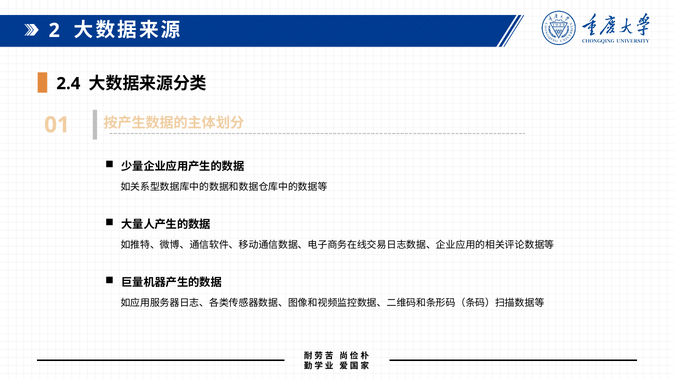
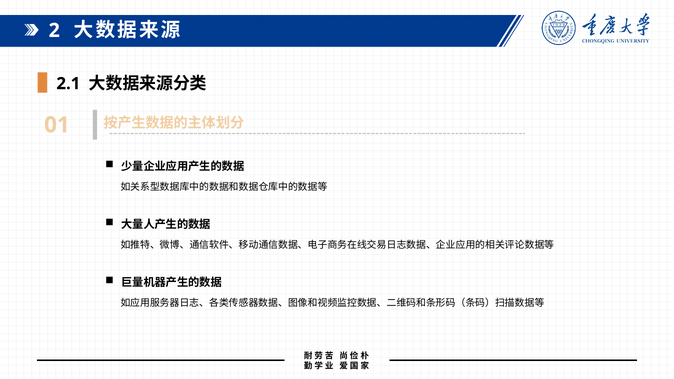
2.4: 2.4 -> 2.1 (68, 84)
